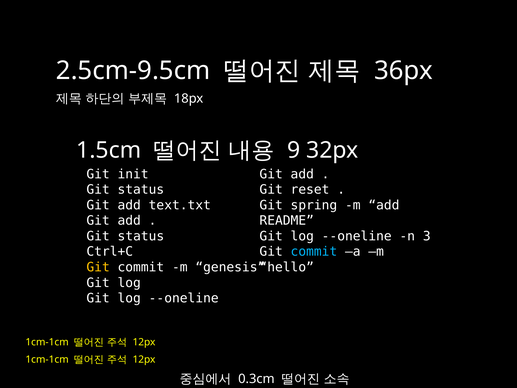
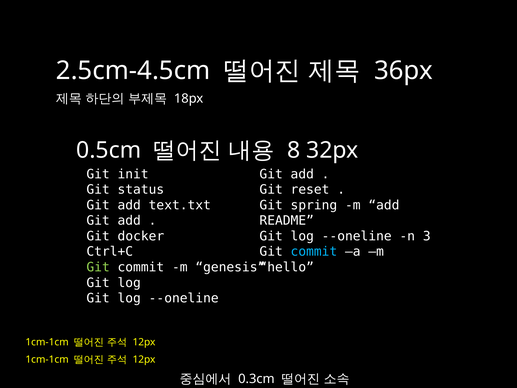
2.5cm-9.5cm: 2.5cm-9.5cm -> 2.5cm-4.5cm (133, 71)
1.5cm: 1.5cm -> 0.5cm (109, 150)
9: 9 -> 8 (294, 150)
status: status -> docker (141, 236)
Git colour: yellow -> light green (98, 267)
